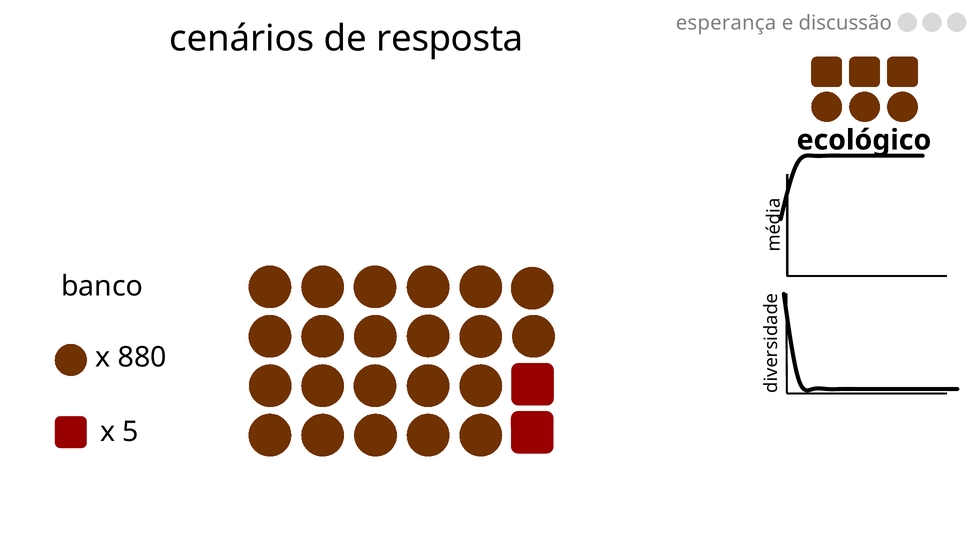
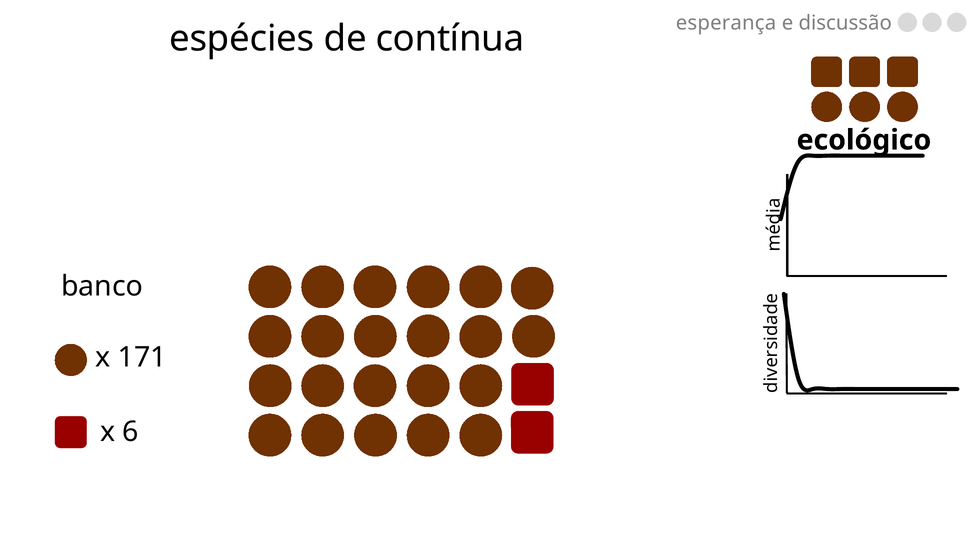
cenários: cenários -> espécies (242, 39)
resposta: resposta -> contínua (450, 39)
880: 880 -> 171 (142, 357)
5: 5 -> 6 (131, 432)
